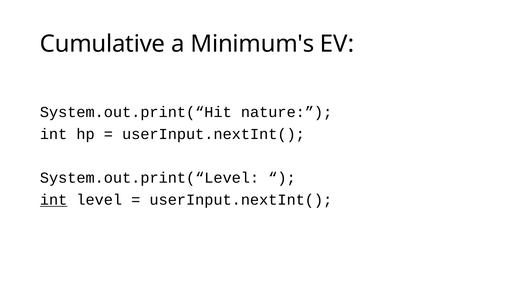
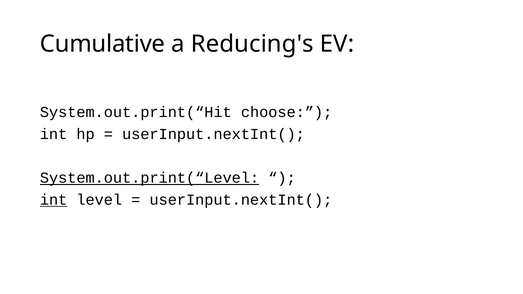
Minimum's: Minimum's -> Reducing's (252, 44)
nature: nature -> choose (287, 112)
System.out.print(“Level underline: none -> present (150, 178)
